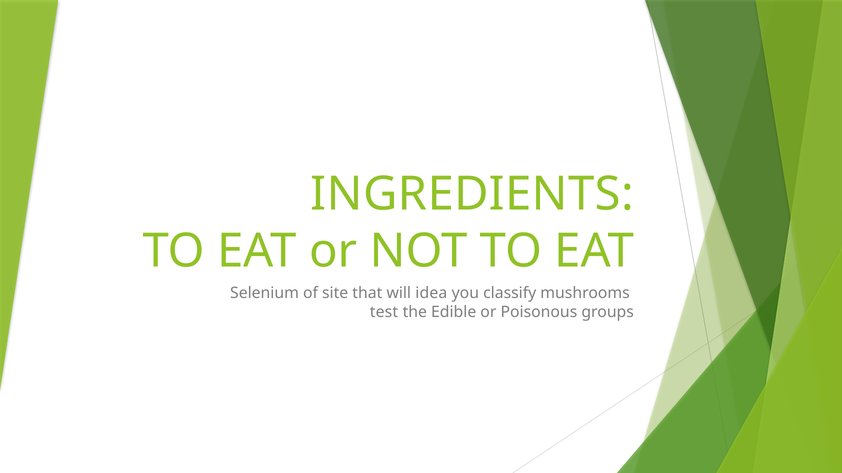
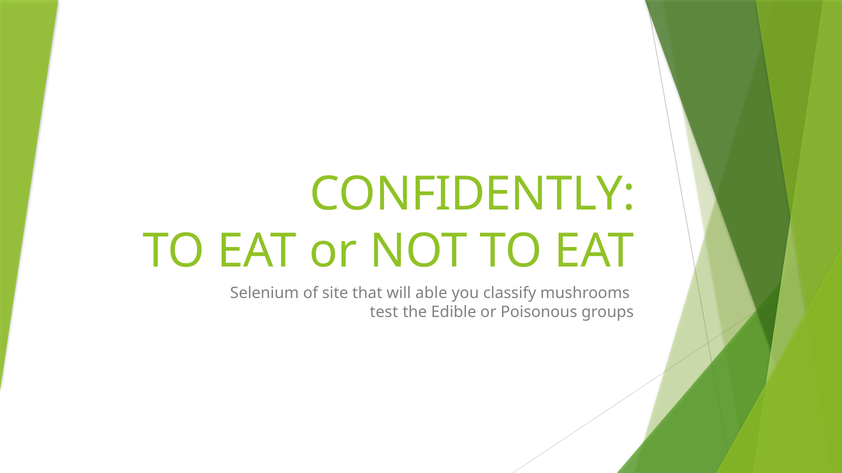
INGREDIENTS: INGREDIENTS -> CONFIDENTLY (472, 195)
idea: idea -> able (431, 293)
